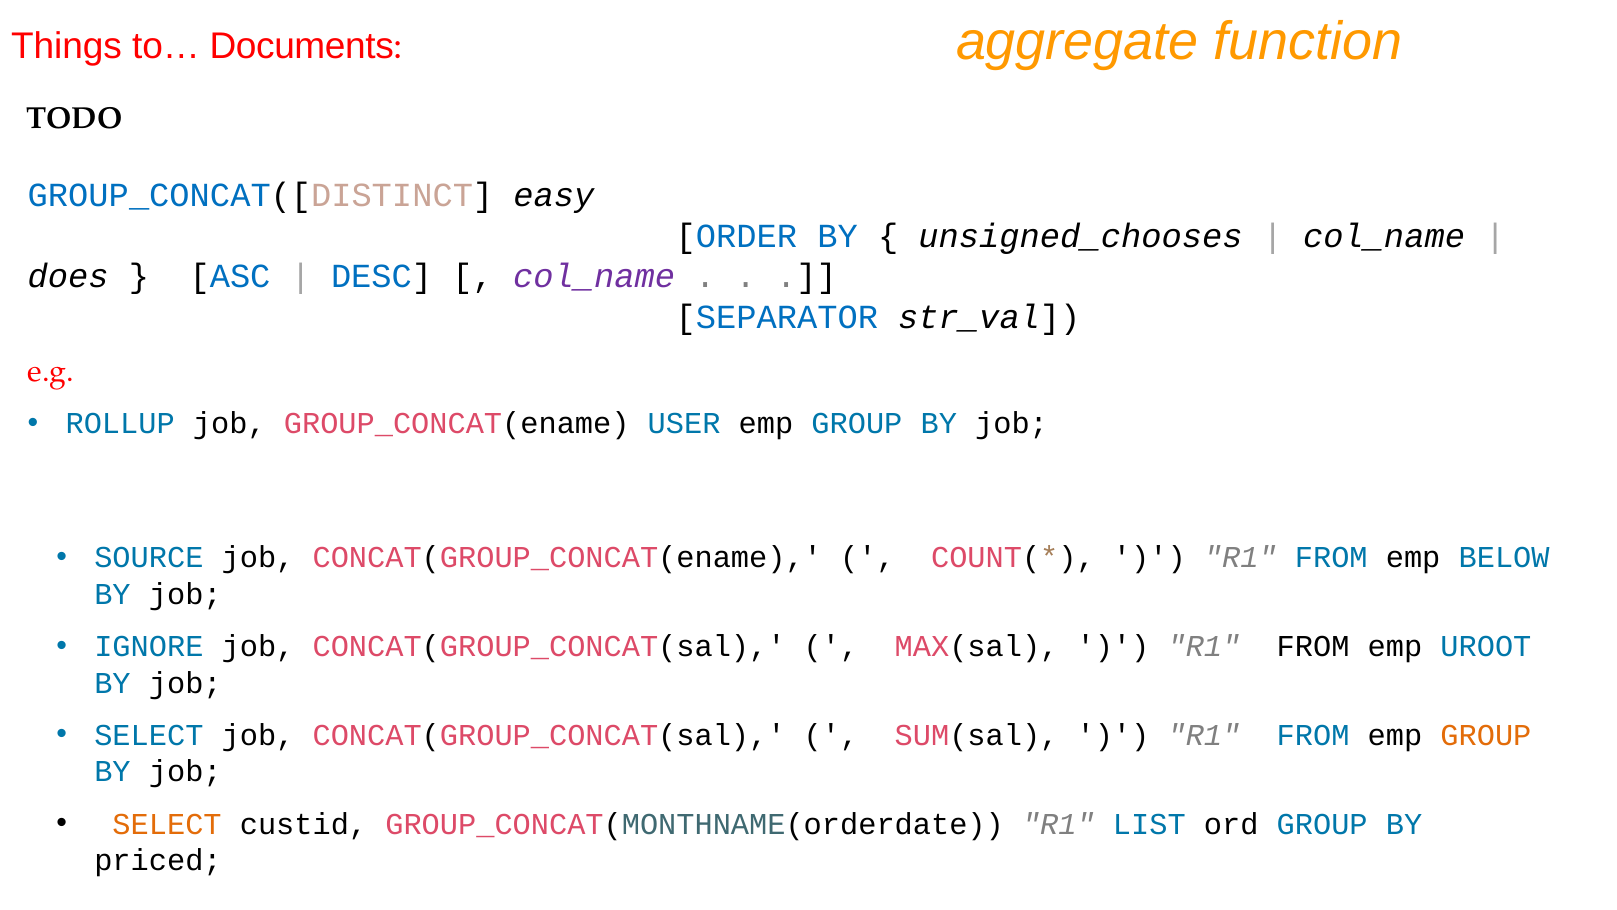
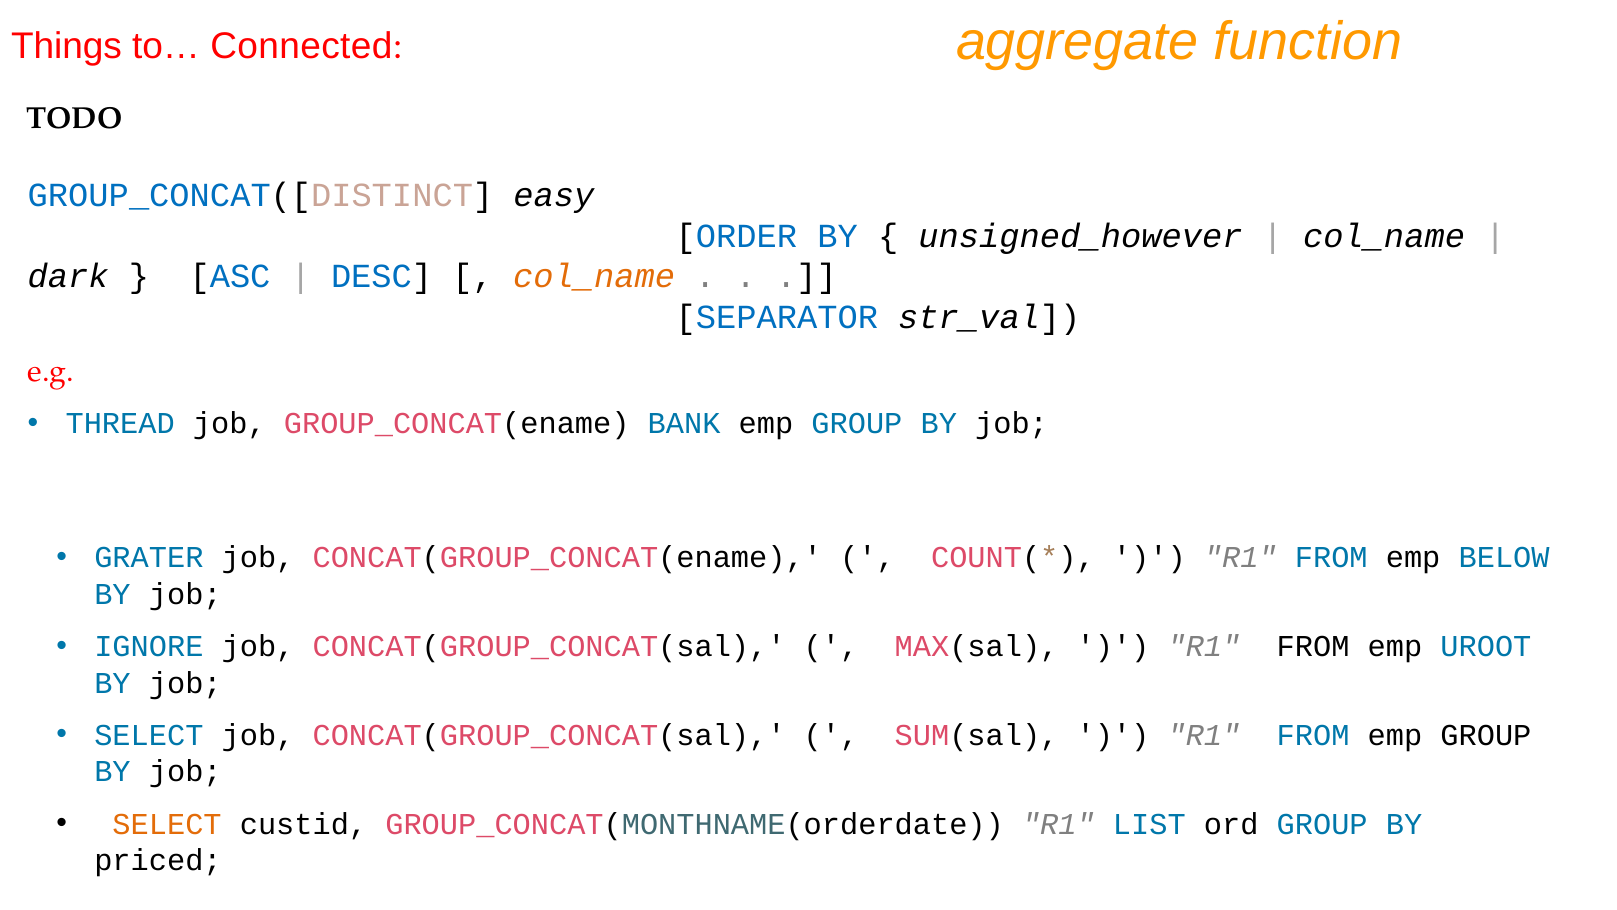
Documents: Documents -> Connected (301, 46)
unsigned_chooses: unsigned_chooses -> unsigned_however (1080, 236)
does: does -> dark (68, 276)
col_name colour: purple -> orange (594, 276)
ROLLUP: ROLLUP -> THREAD (120, 424)
USER: USER -> BANK (684, 424)
SOURCE: SOURCE -> GRATER (149, 557)
GROUP colour: orange -> black (1486, 735)
